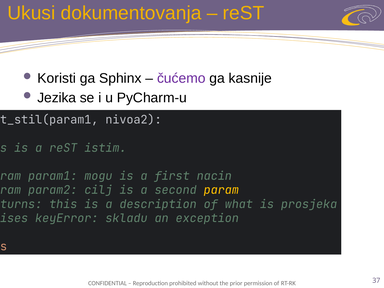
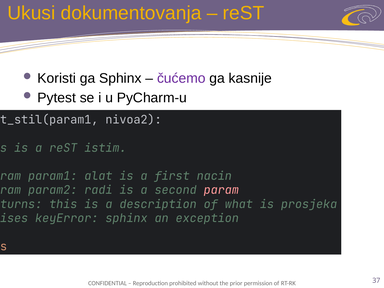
Jezika: Jezika -> Pytest (57, 98)
mogu: mogu -> alat (98, 176)
cilj: cilj -> radi (98, 190)
param colour: yellow -> pink (221, 190)
keyError skladu: skladu -> sphinx (126, 218)
